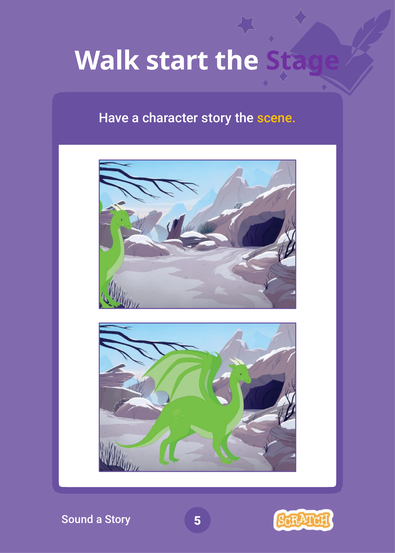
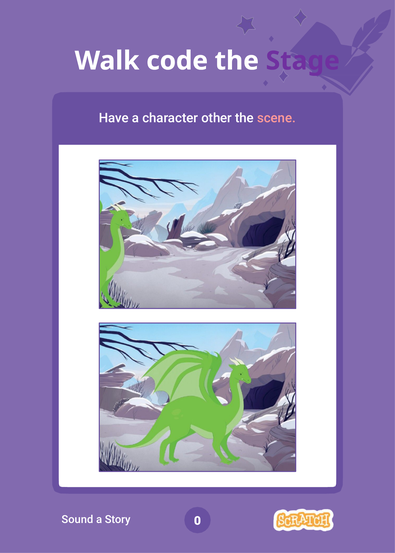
start: start -> code (177, 61)
character story: story -> other (217, 118)
scene colour: yellow -> pink (276, 118)
5: 5 -> 0 (197, 521)
